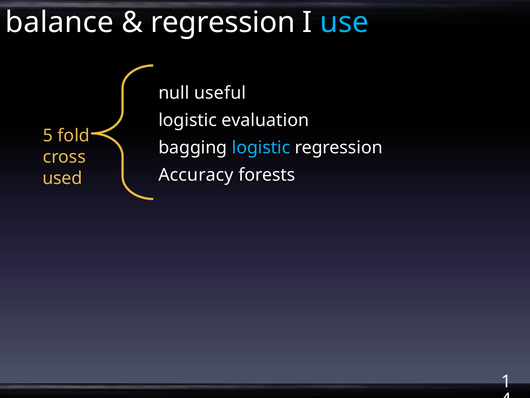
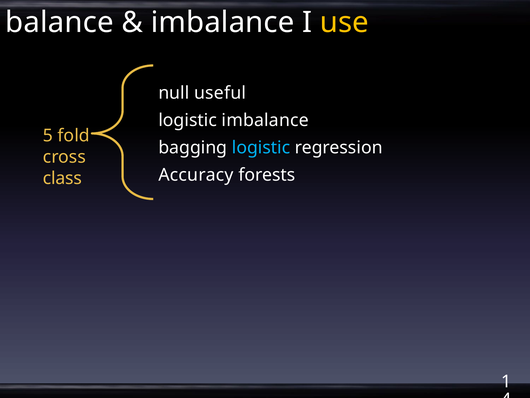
regression: regression -> imbalance (223, 22)
use colour: light blue -> yellow (344, 22)
logistic evaluation: evaluation -> imbalance (265, 120)
used: used -> class (62, 178)
